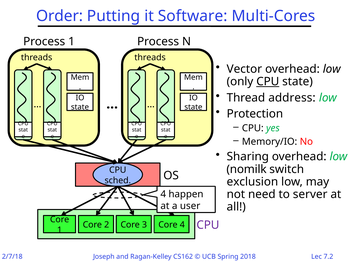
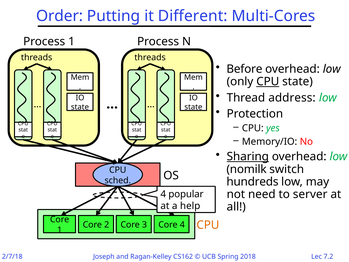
Software: Software -> Different (193, 16)
Vector: Vector -> Before (244, 69)
Sharing underline: none -> present (248, 156)
exclusion: exclusion -> hundreds (252, 182)
happen: happen -> popular (186, 194)
user: user -> help (190, 206)
CPU colour: purple -> orange (208, 225)
